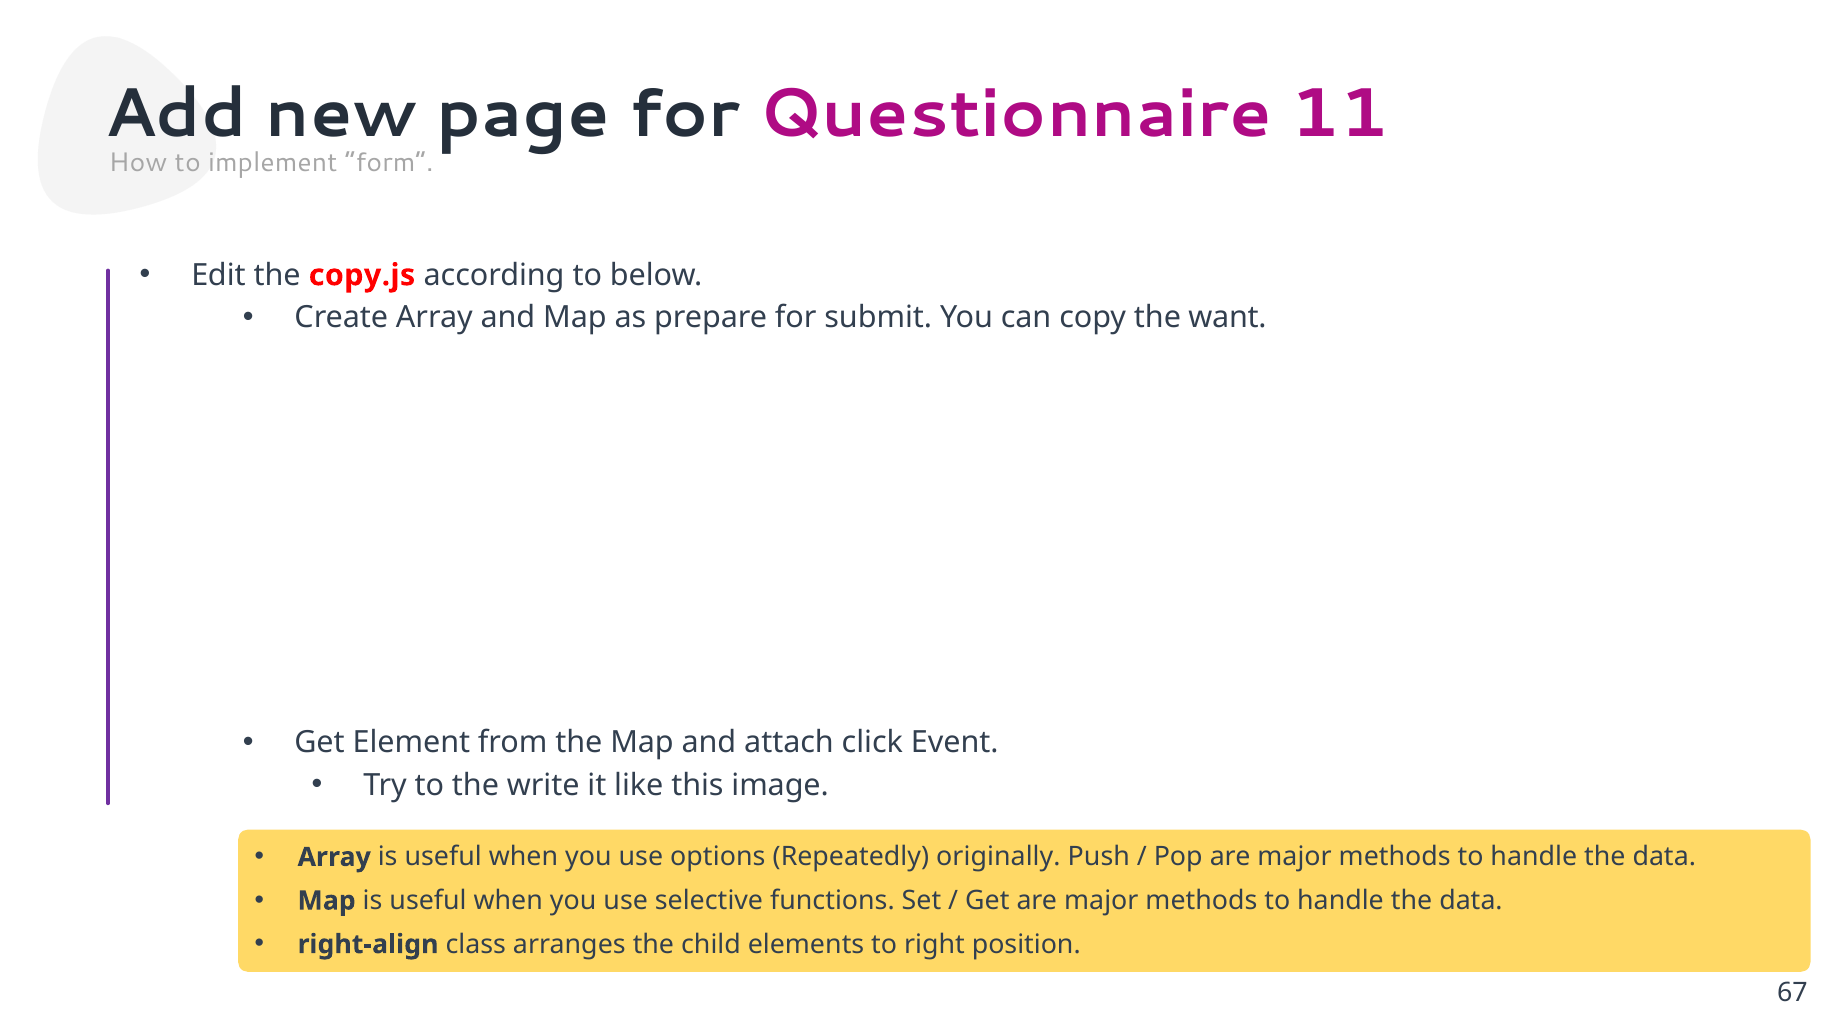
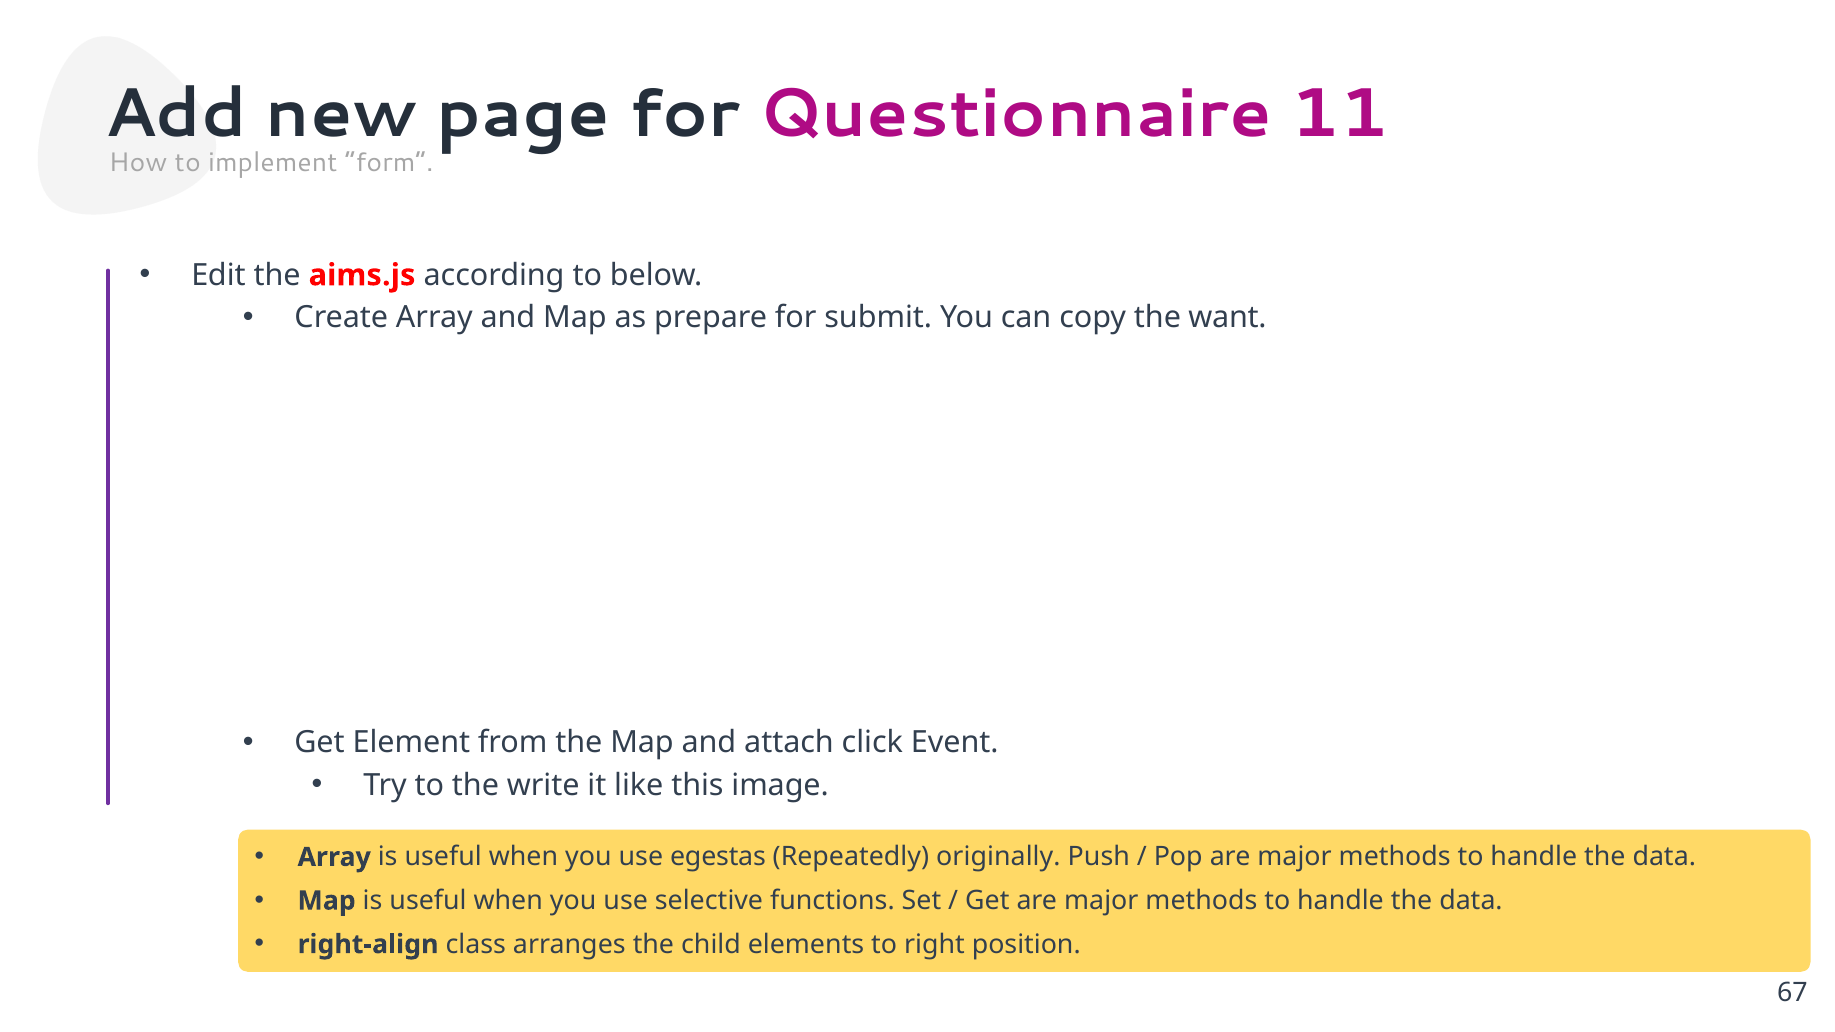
copy.js: copy.js -> aims.js (362, 275)
options: options -> egestas (718, 857)
